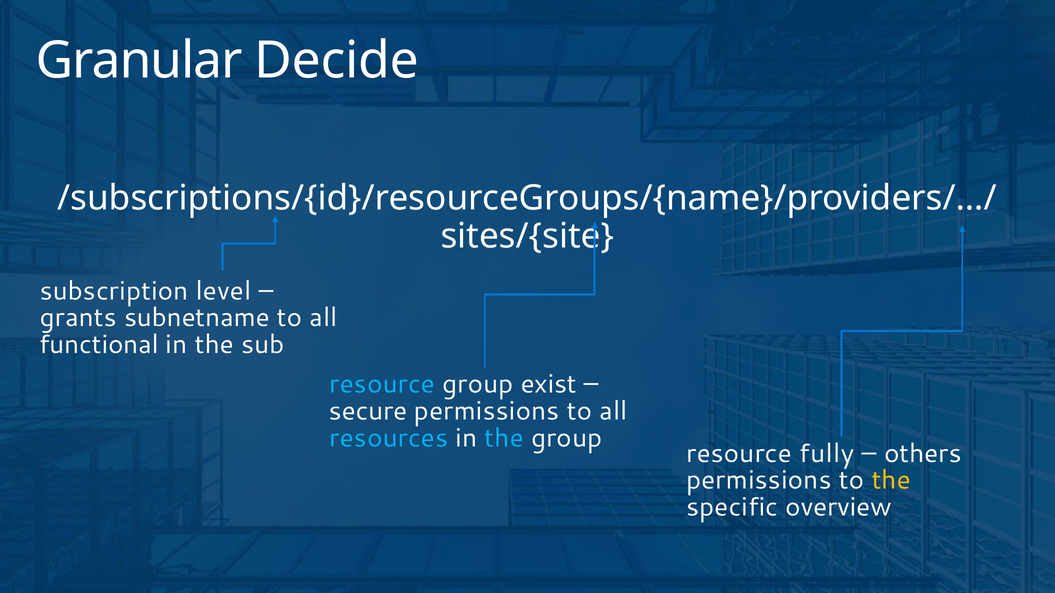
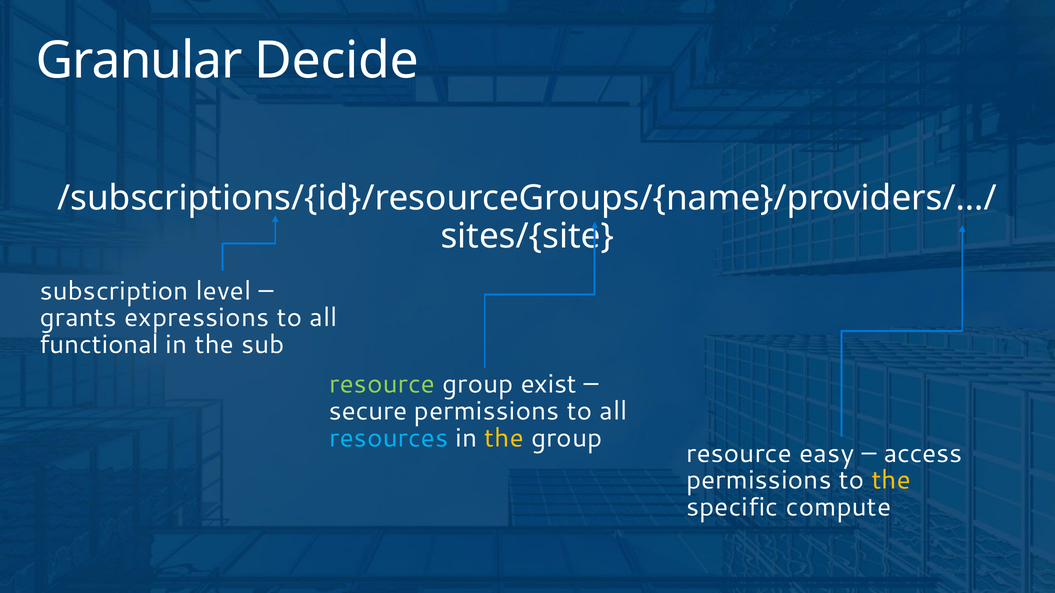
subnetname: subnetname -> expressions (197, 318)
resource colour: light blue -> light green (382, 385)
the colour: light blue -> yellow (504, 438)
fully: fully -> easy (827, 454)
others: others -> access (923, 454)
overview: overview -> compute (838, 507)
